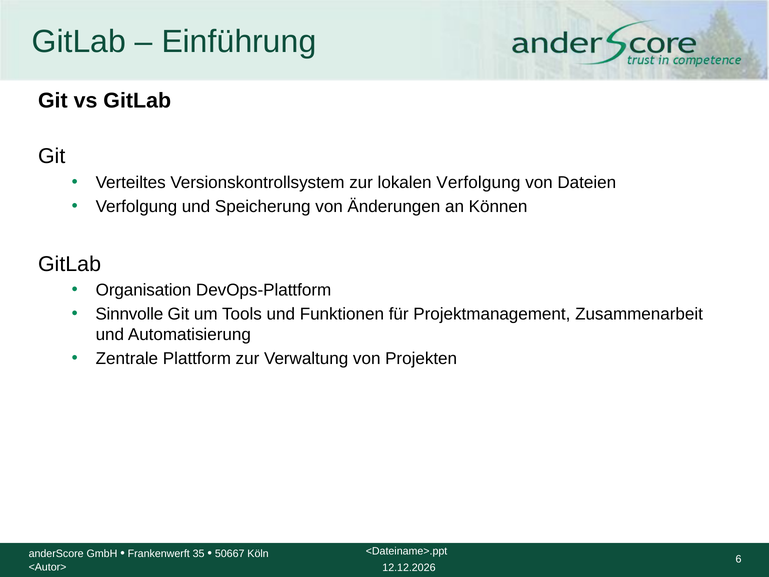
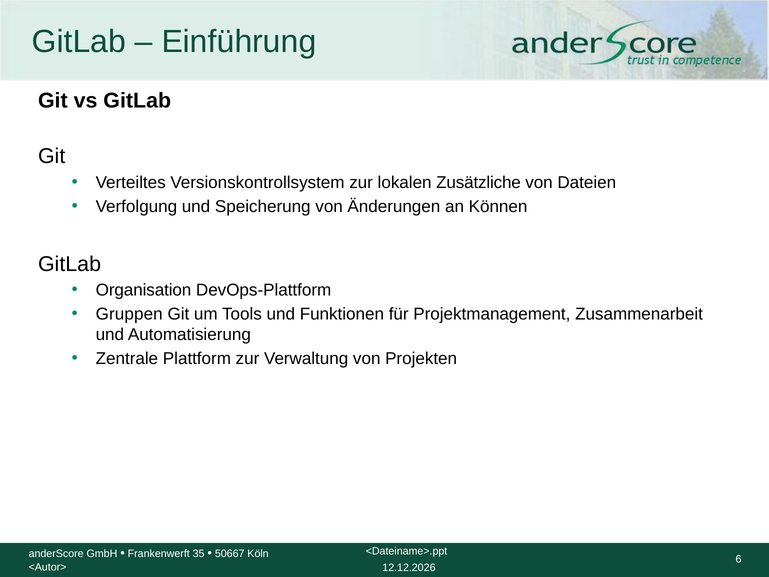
lokalen Verfolgung: Verfolgung -> Zusätzliche (479, 182)
Sinnvolle: Sinnvolle -> Gruppen (129, 314)
